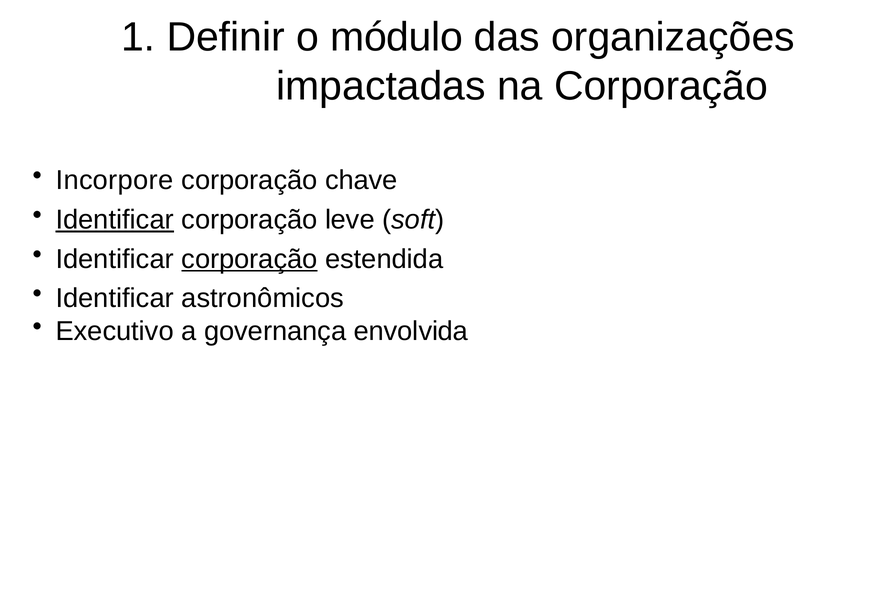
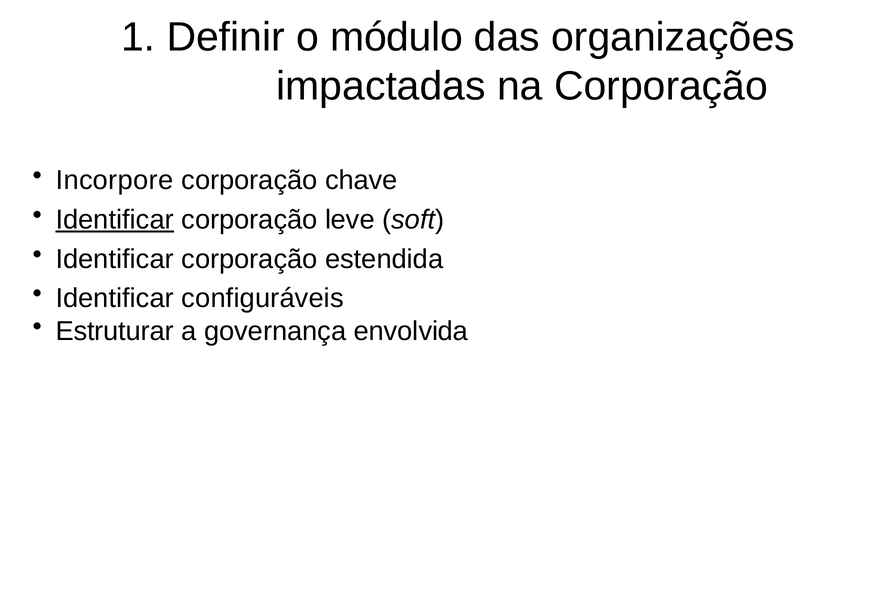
corporação underline: present -> none (249, 259)
astronômicos: astronômicos -> configuráveis (263, 299)
Executivo: Executivo -> Estruturar (115, 332)
